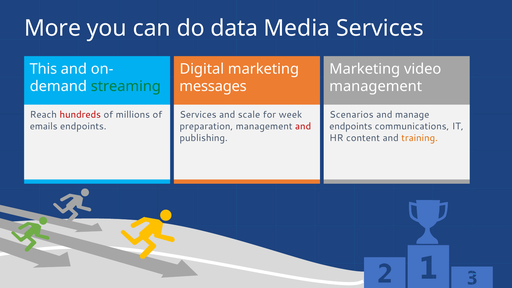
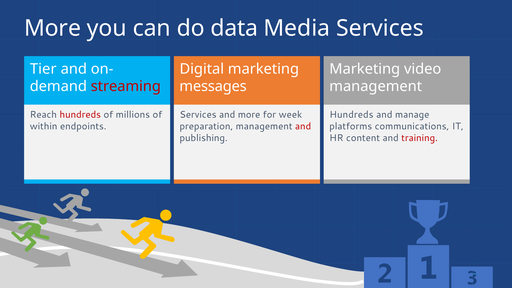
This: This -> Tier (43, 69)
streaming colour: green -> red (126, 86)
and scale: scale -> more (249, 115)
Scenarios: Scenarios -> Hundreds (351, 115)
emails: emails -> within (44, 126)
endpoints: endpoints -> platforms (351, 126)
training colour: orange -> red (420, 138)
